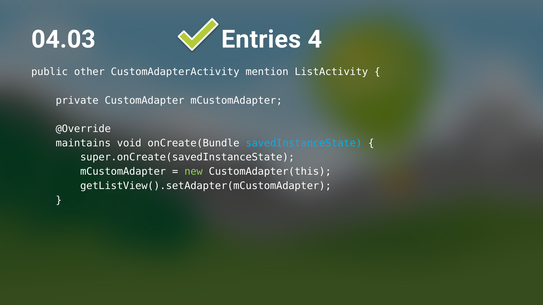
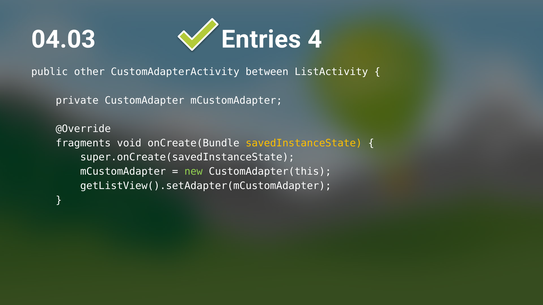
mention: mention -> between (267, 72)
maintains: maintains -> fragments (83, 143)
savedInstanceState colour: light blue -> yellow (304, 143)
